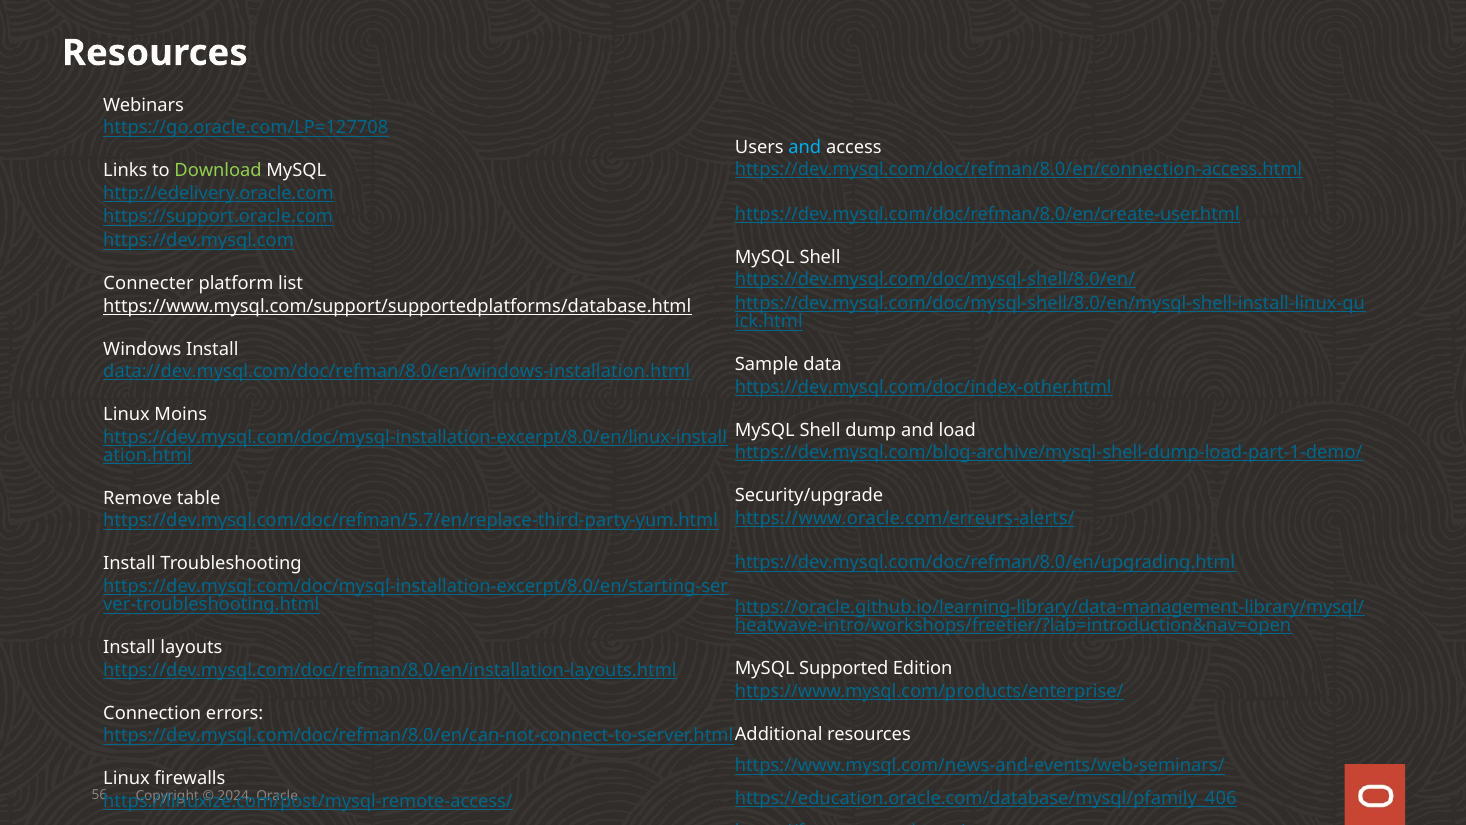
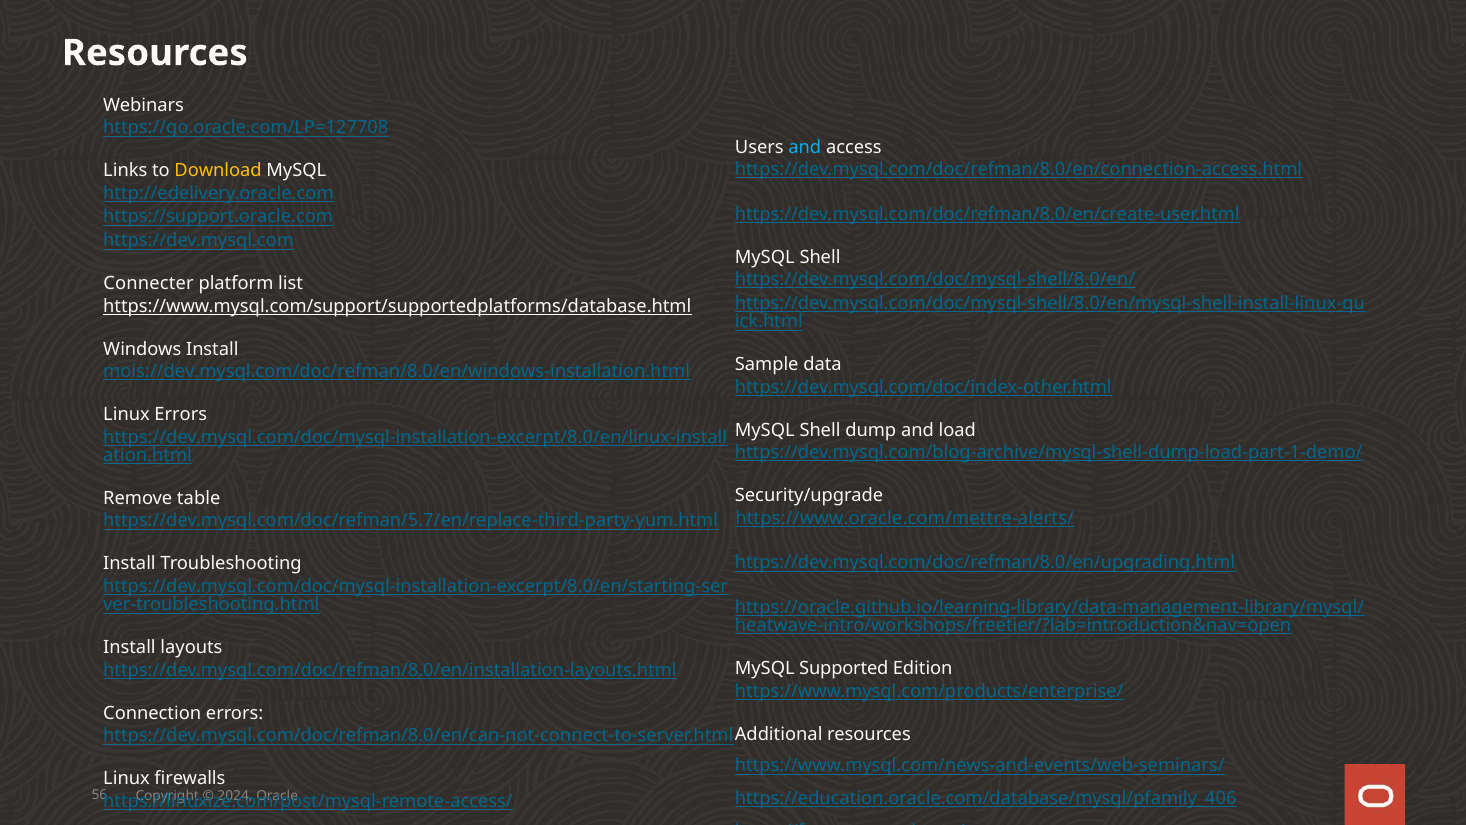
Download colour: light green -> yellow (218, 171)
data://dev.mysql.com/doc/refman/8.0/en/windows-installation.html: data://dev.mysql.com/doc/refman/8.0/en/windows-installation.html -> mois://dev.mysql.com/doc/refman/8.0/en/windows-installation.html (397, 371)
Linux Moins: Moins -> Errors (181, 414)
https://www.oracle.com/erreurs-alerts/: https://www.oracle.com/erreurs-alerts/ -> https://www.oracle.com/mettre-alerts/ (905, 518)
